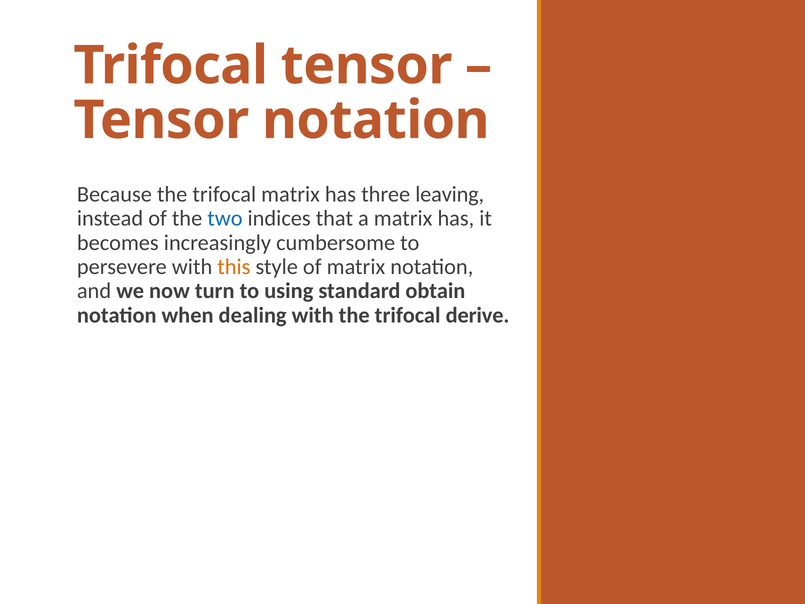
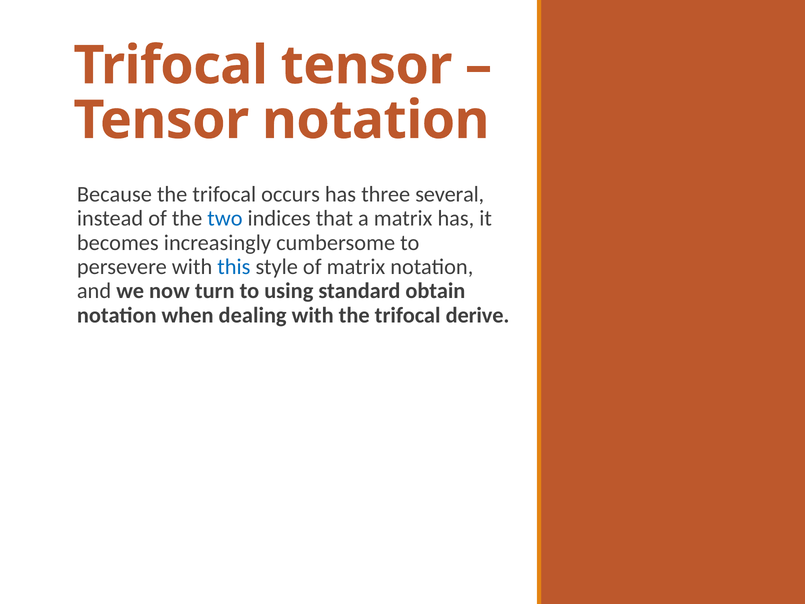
trifocal matrix: matrix -> occurs (291, 194)
leaving: leaving -> several (450, 194)
this colour: orange -> blue (234, 267)
